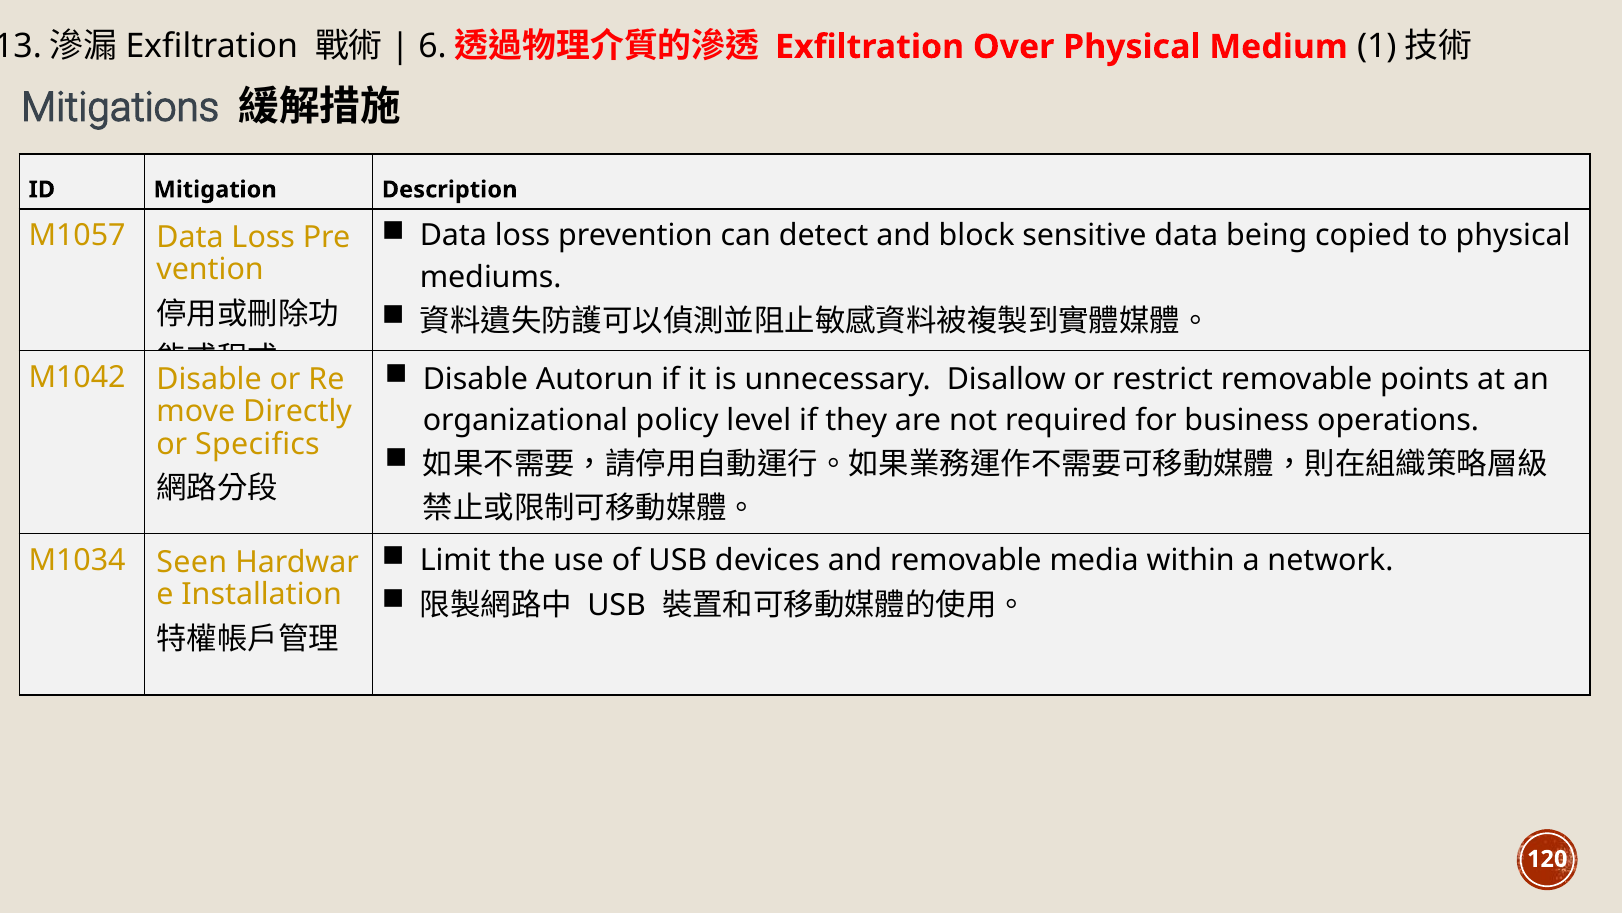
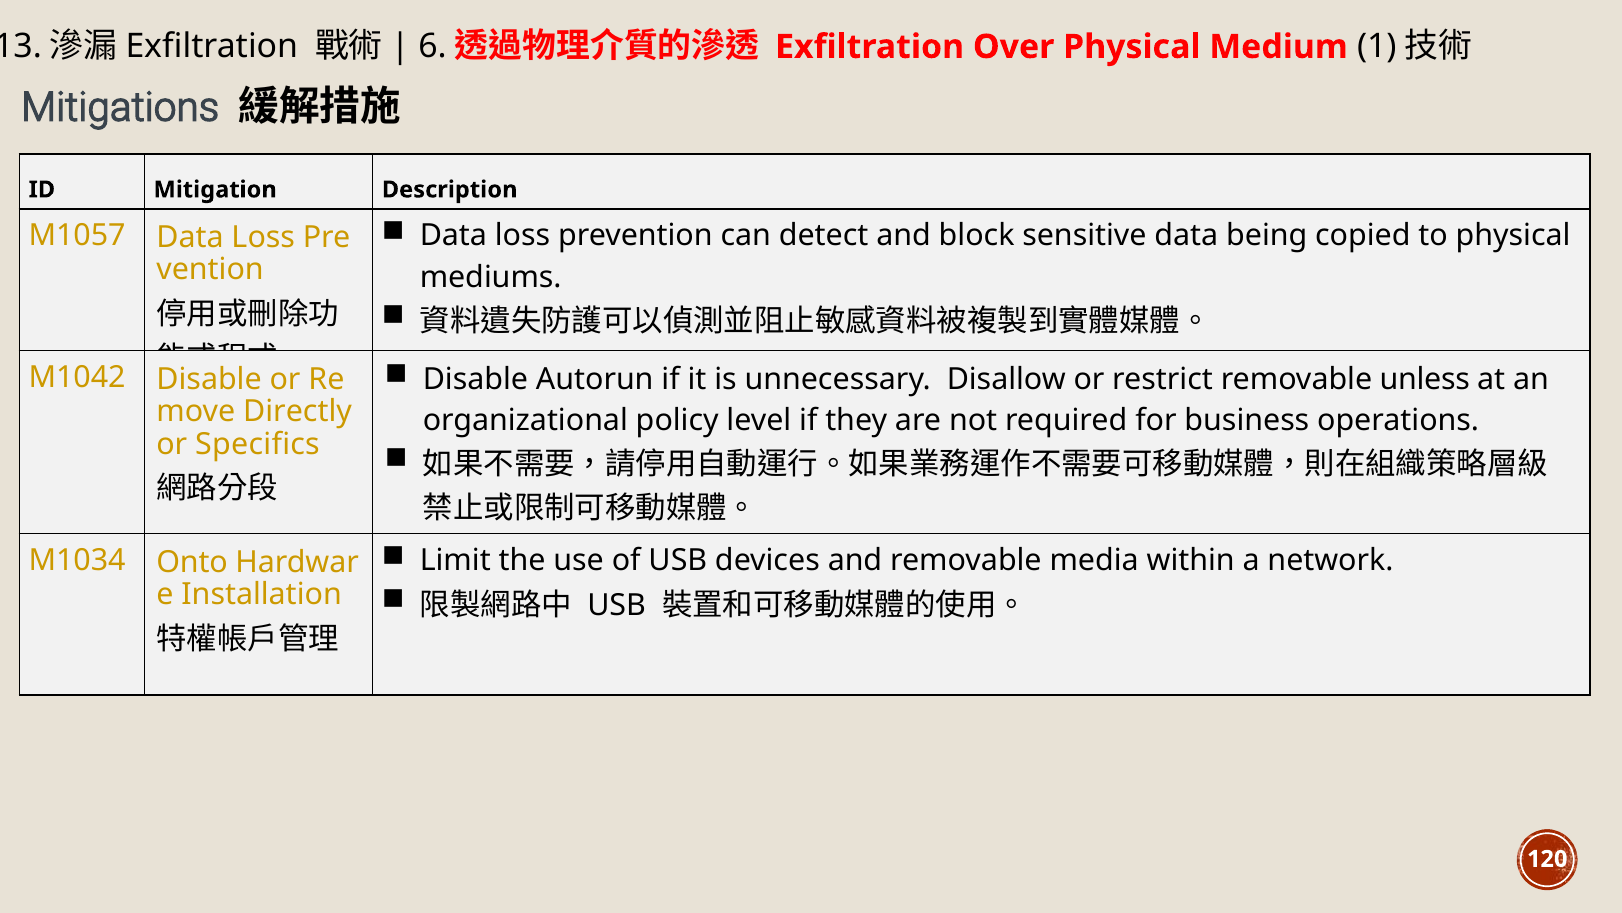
points: points -> unless (1425, 379)
Seen: Seen -> Onto (192, 562)
